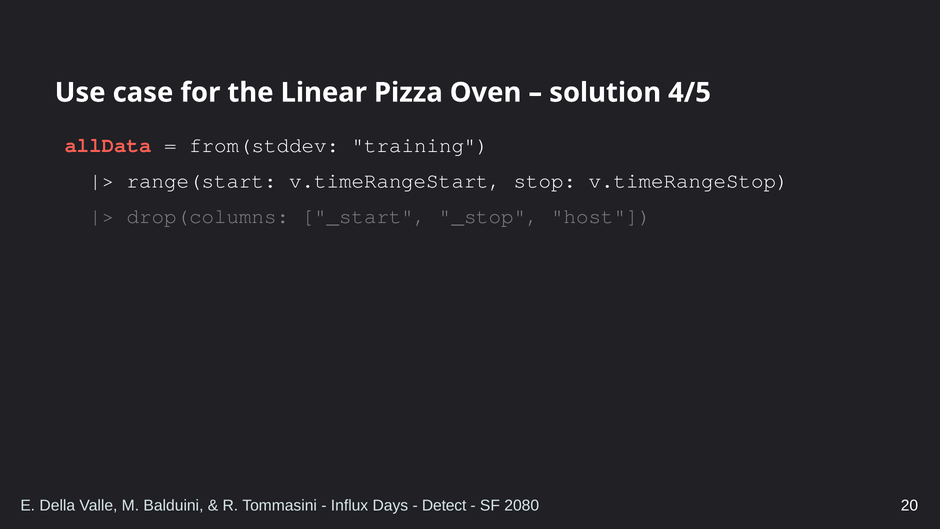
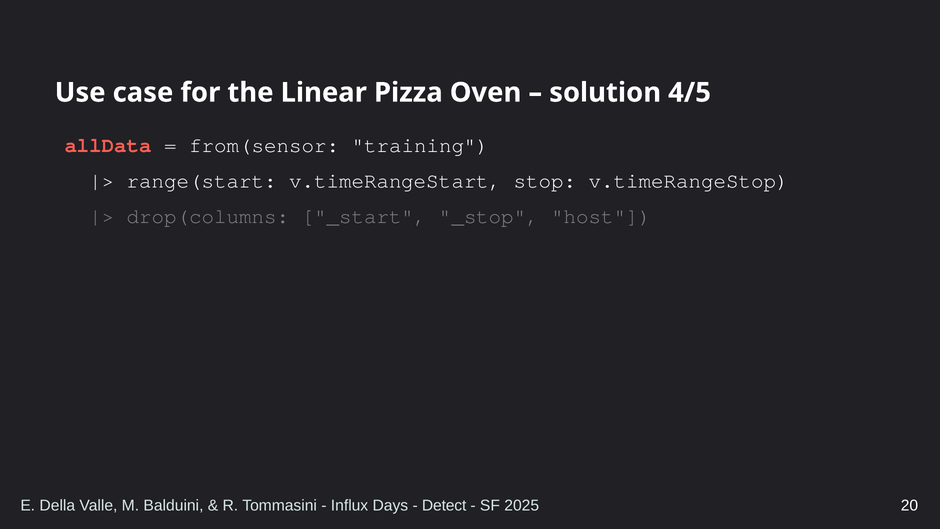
from(stddev: from(stddev -> from(sensor (264, 145)
2080: 2080 -> 2025 (522, 506)
